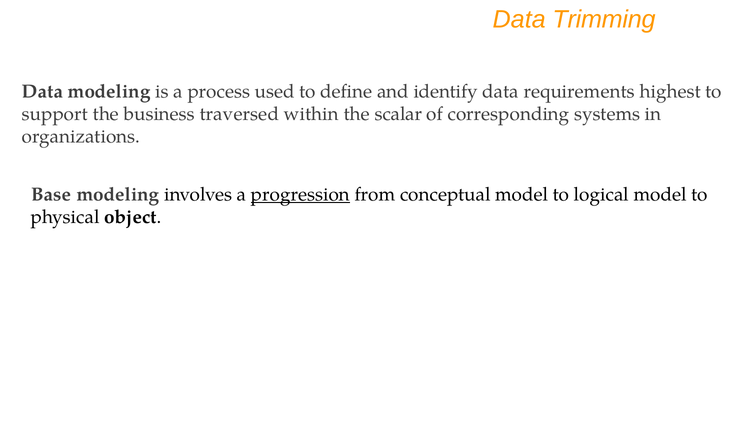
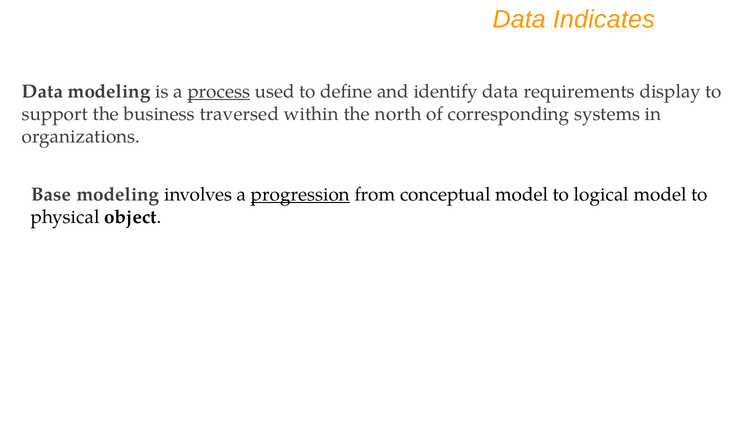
Trimming: Trimming -> Indicates (604, 20)
process underline: none -> present (219, 92)
highest: highest -> display (670, 92)
scalar: scalar -> north (398, 114)
